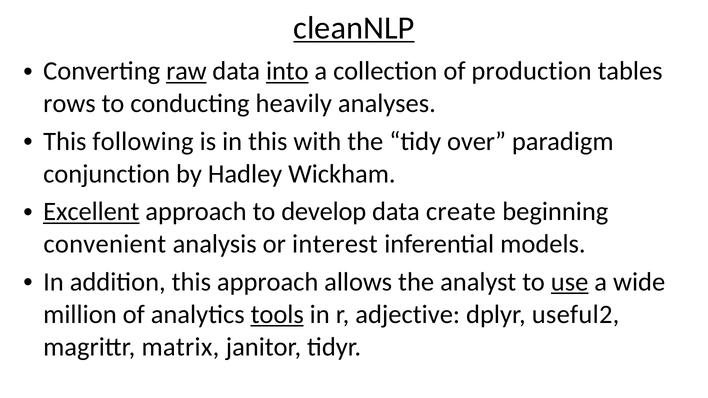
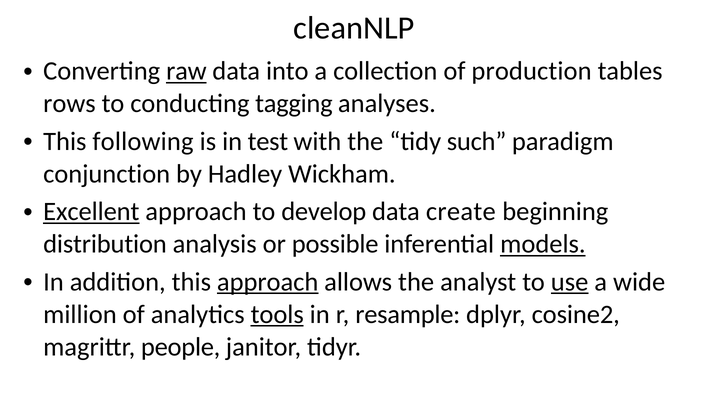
cleanNLP underline: present -> none (354, 28)
into underline: present -> none (287, 71)
heavily: heavily -> tagging (294, 104)
in this: this -> test (268, 142)
over: over -> such (477, 142)
convenient: convenient -> distribution (105, 244)
interest: interest -> possible (335, 244)
models underline: none -> present (543, 244)
approach underline: none -> present (268, 282)
adjective: adjective -> resample (408, 315)
useful2: useful2 -> cosine2 (576, 315)
matrix: matrix -> people (181, 347)
